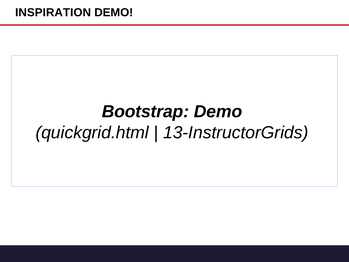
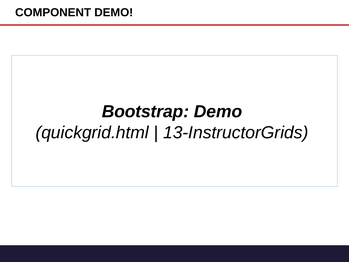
INSPIRATION: INSPIRATION -> COMPONENT (53, 12)
